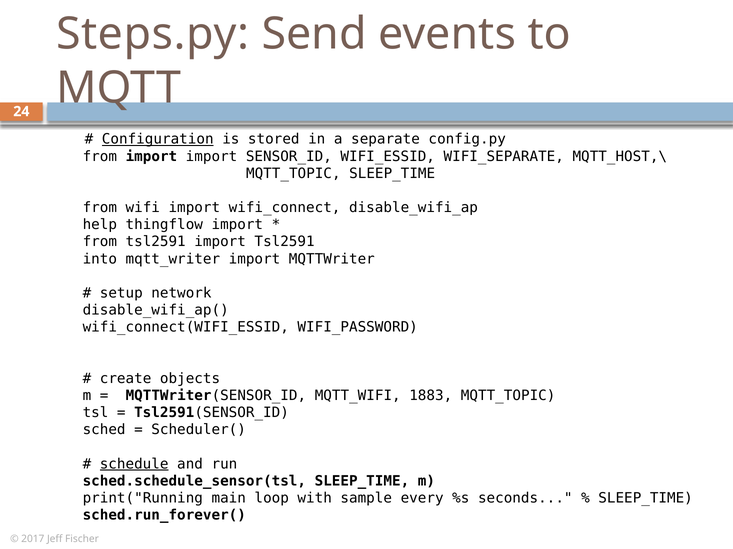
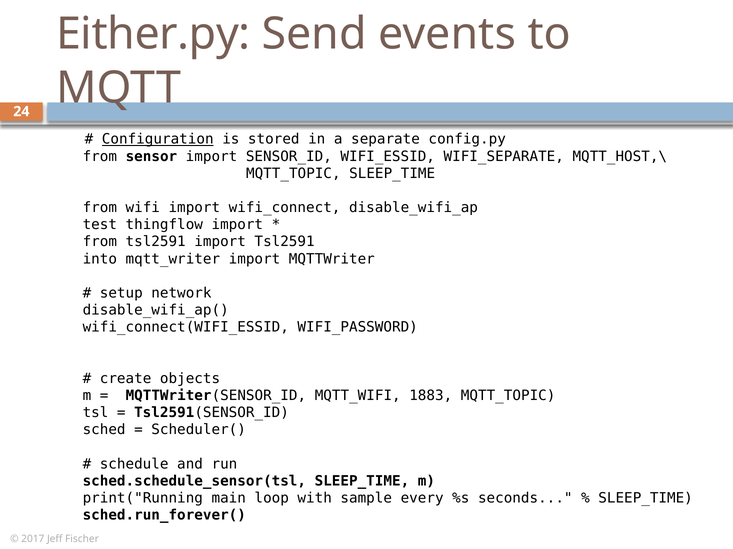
Steps.py: Steps.py -> Either.py (153, 34)
from import: import -> sensor (151, 157)
help: help -> test (100, 225)
schedule underline: present -> none (134, 465)
